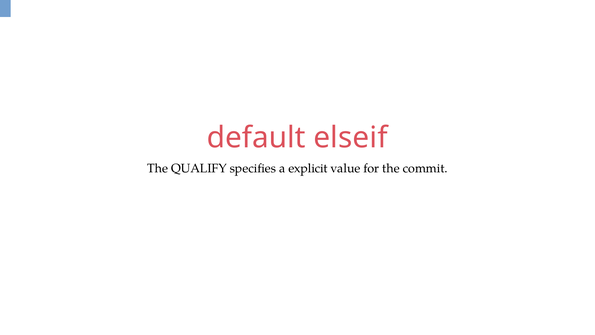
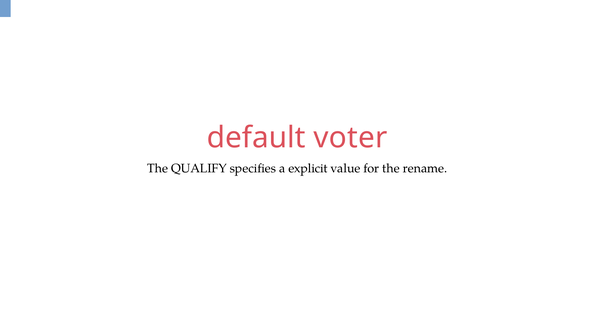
elseif: elseif -> voter (350, 137)
commit: commit -> rename (425, 168)
